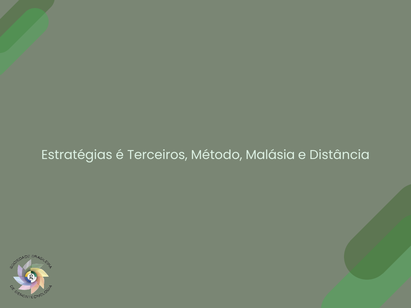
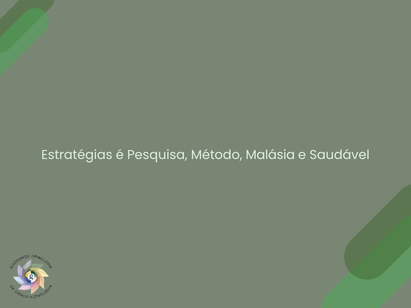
Terceiros: Terceiros -> Pesquisa (157, 155)
Distância: Distância -> Saudável (340, 155)
